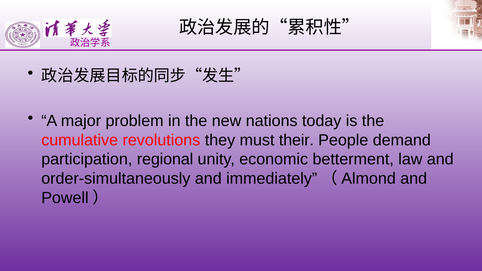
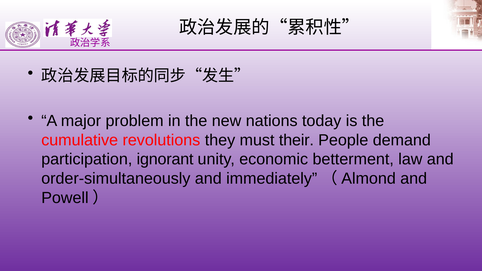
regional: regional -> ignorant (165, 159)
